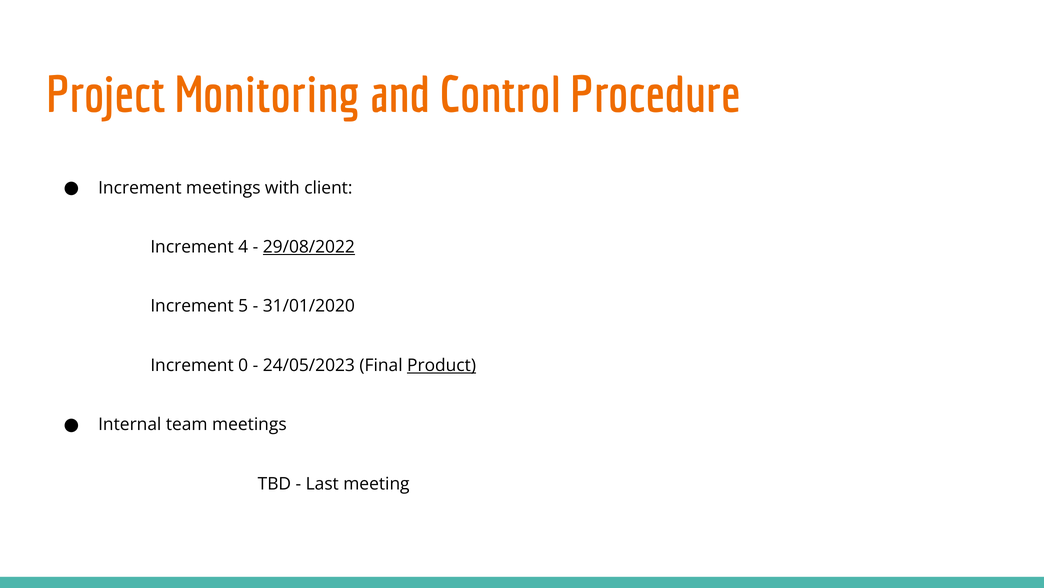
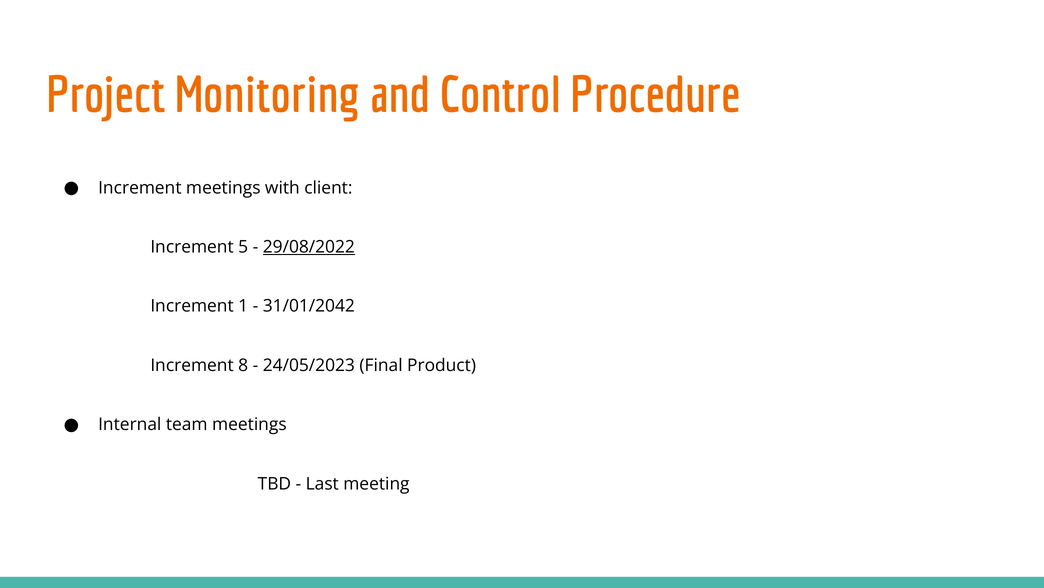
4: 4 -> 5 (243, 247)
5: 5 -> 1 (243, 306)
31/01/2020: 31/01/2020 -> 31/01/2042 (309, 306)
0: 0 -> 8 (243, 365)
Product underline: present -> none (442, 365)
